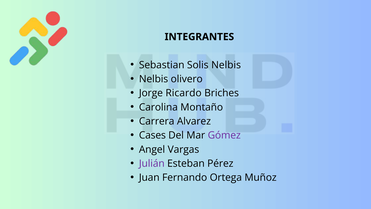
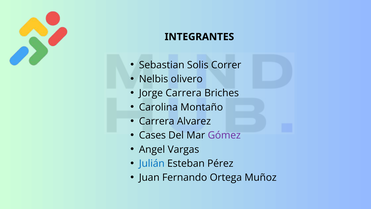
Solis Nelbis: Nelbis -> Correr (226, 65)
Jorge Ricardo: Ricardo -> Carrera (184, 93)
Julián colour: purple -> blue (152, 163)
